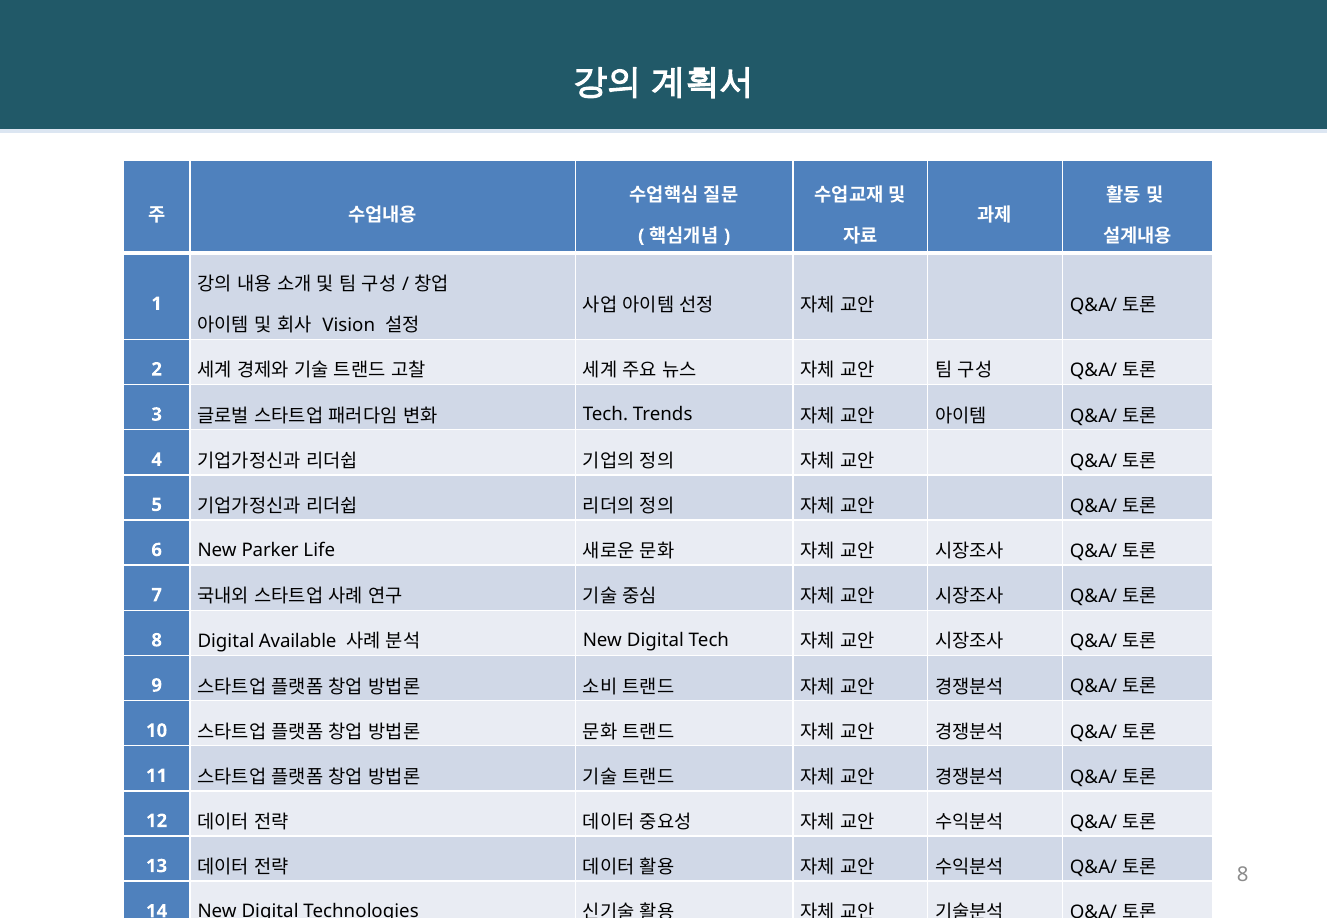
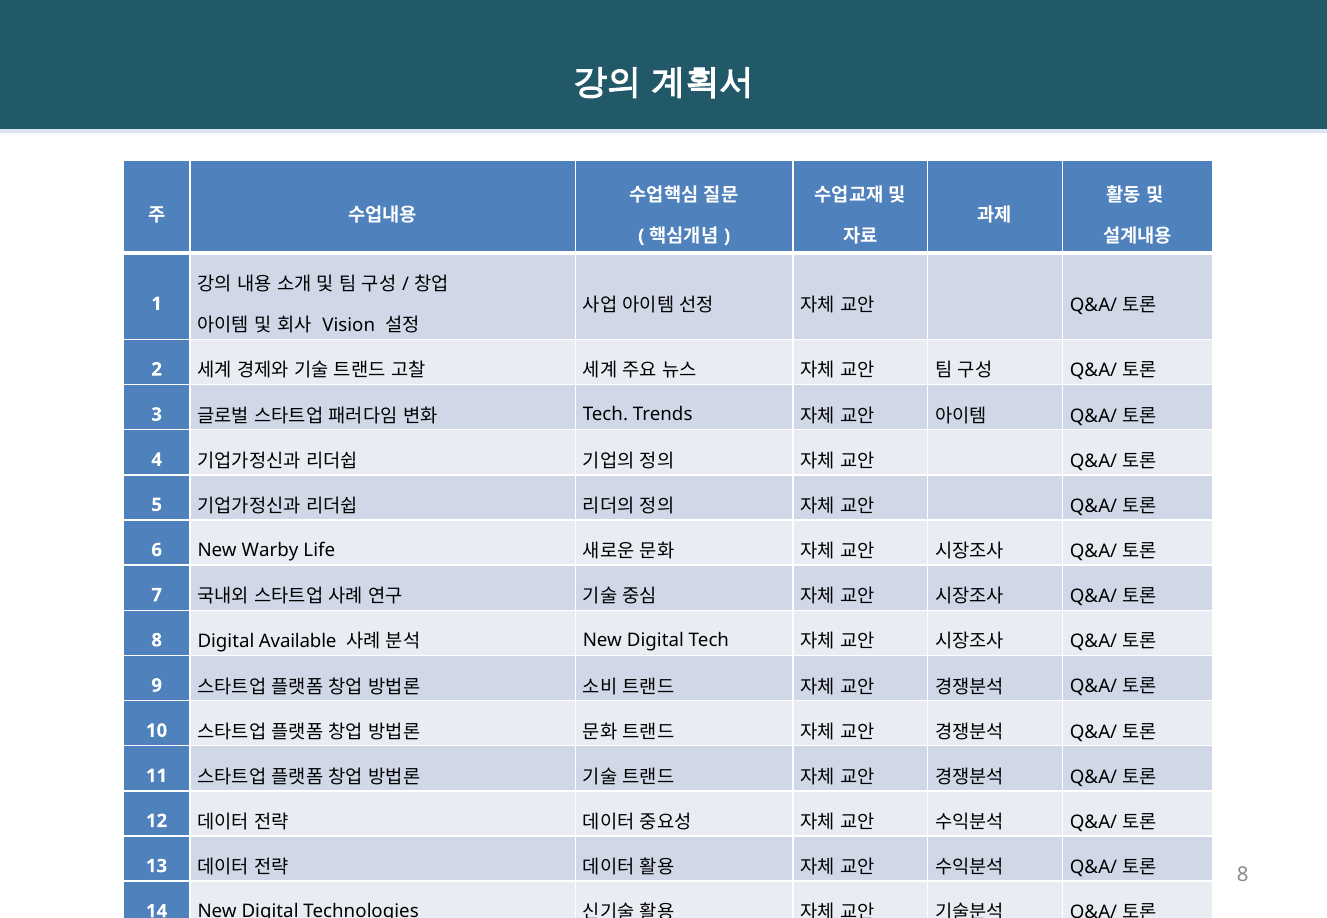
Parker: Parker -> Warby (270, 550)
